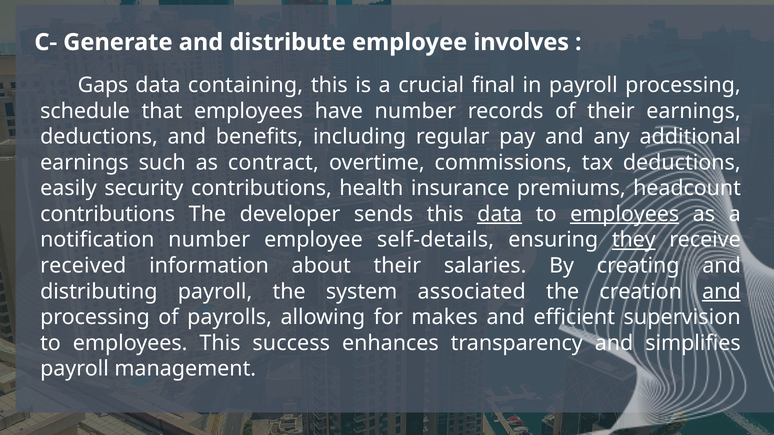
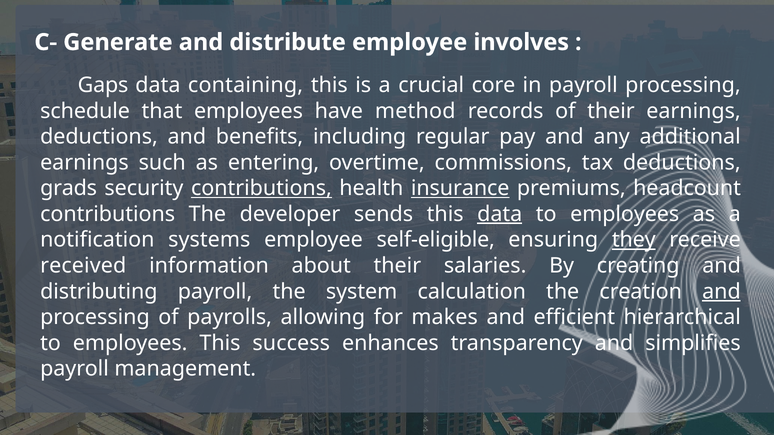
final: final -> core (493, 85)
have number: number -> method (415, 111)
contract: contract -> entering (274, 163)
easily: easily -> grads (69, 189)
contributions underline: none -> present (261, 189)
insurance underline: none -> present (460, 189)
employees underline: present -> none (625, 214)
notification number: number -> systems (209, 240)
self-details: self-details -> self-eligible (436, 240)
associated: associated -> calculation (472, 292)
supervision: supervision -> hierarchical (682, 317)
